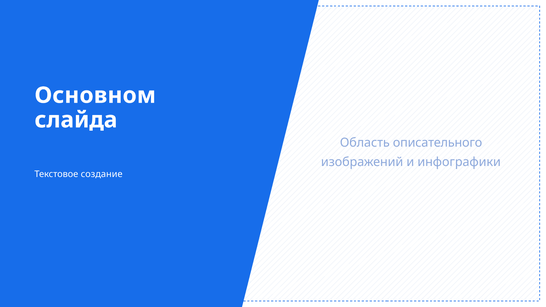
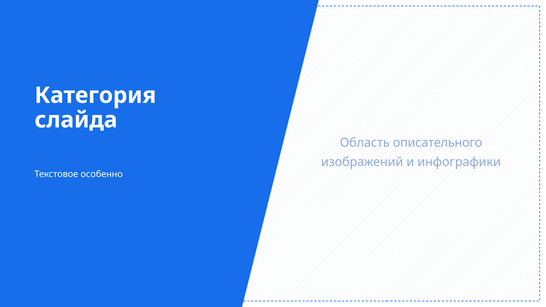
Основном: Основном -> Категория (95, 95)
создание: создание -> особенно (102, 174)
